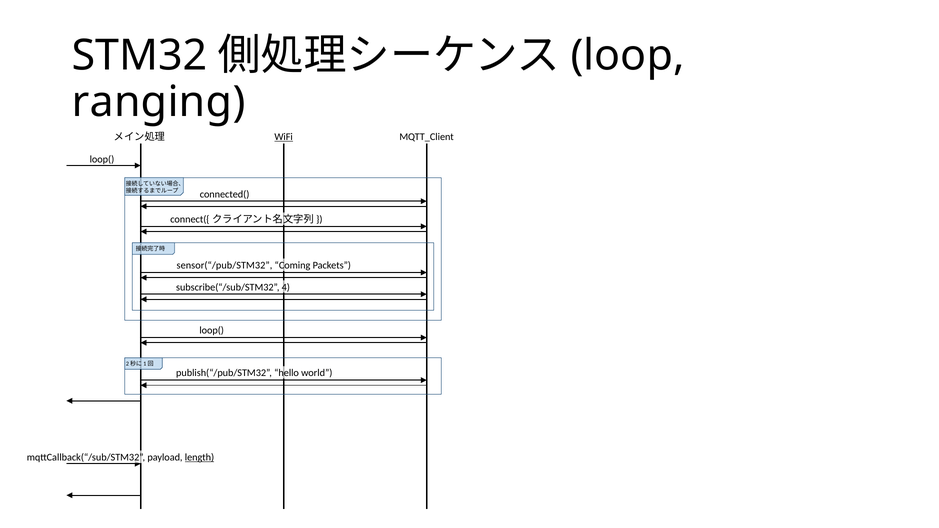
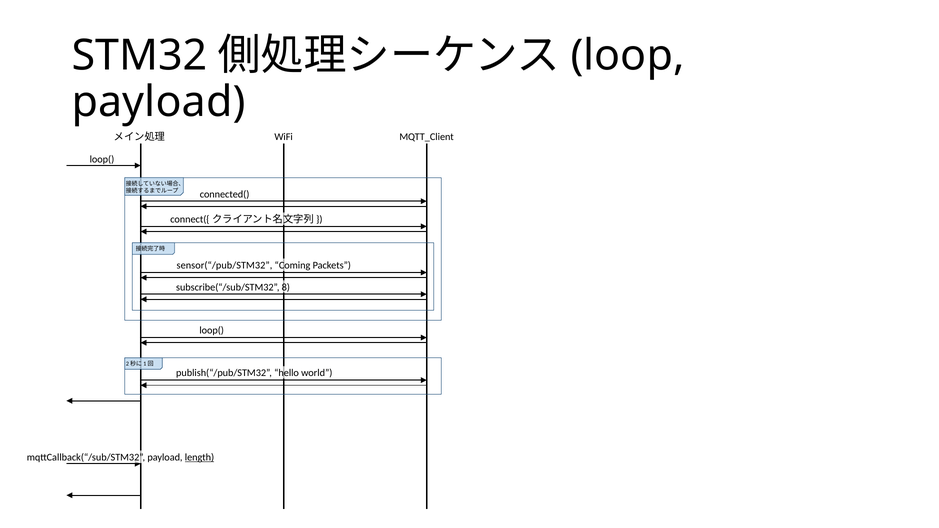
ranging: ranging -> payload (159, 102)
WiFi underline: present -> none (284, 137)
4: 4 -> 8 (286, 287)
